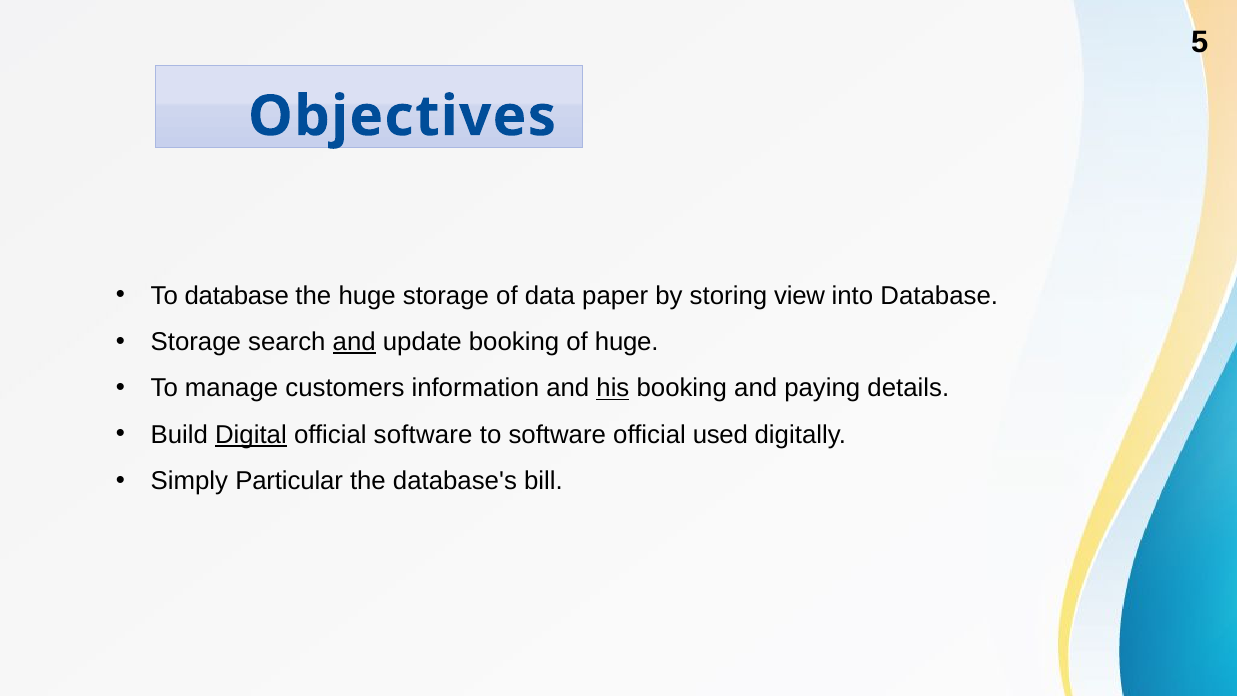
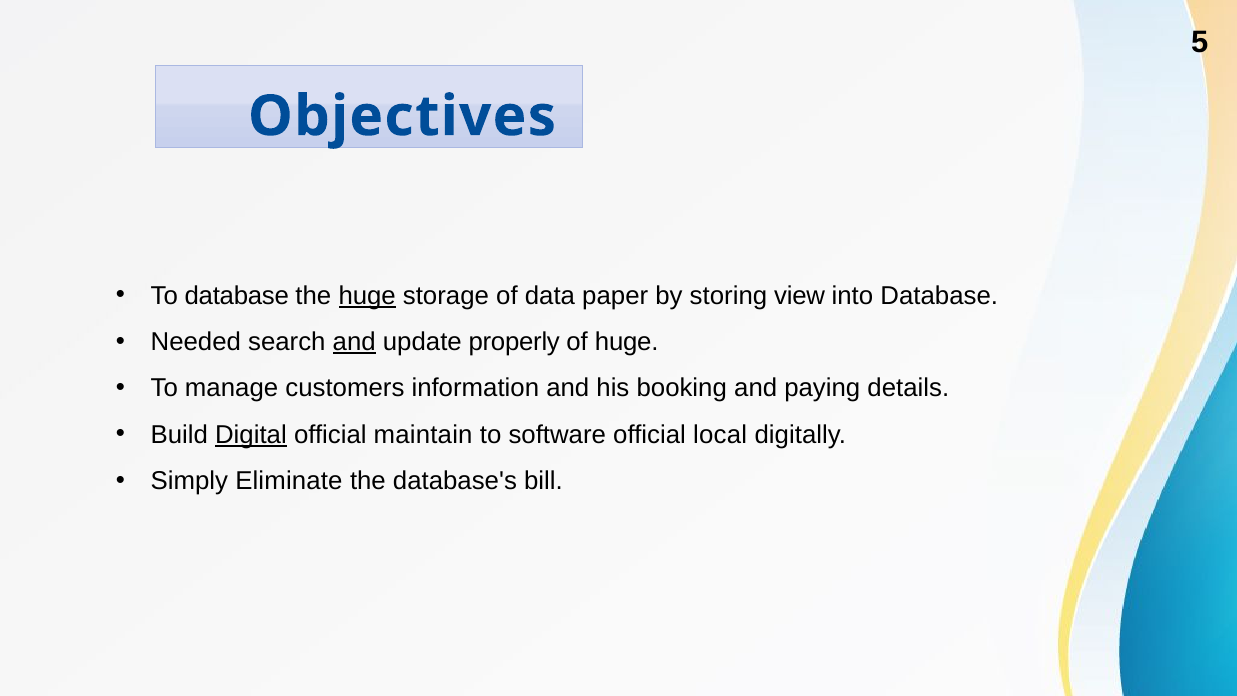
huge underline: none -> present (367, 296)
Storage: Storage -> Needed (196, 342)
update booking: booking -> properly (514, 342)
his underline: present -> none (613, 388)
official software: software -> maintain (423, 435)
used: used -> local (720, 435)
Particular: Particular -> Eliminate (289, 481)
